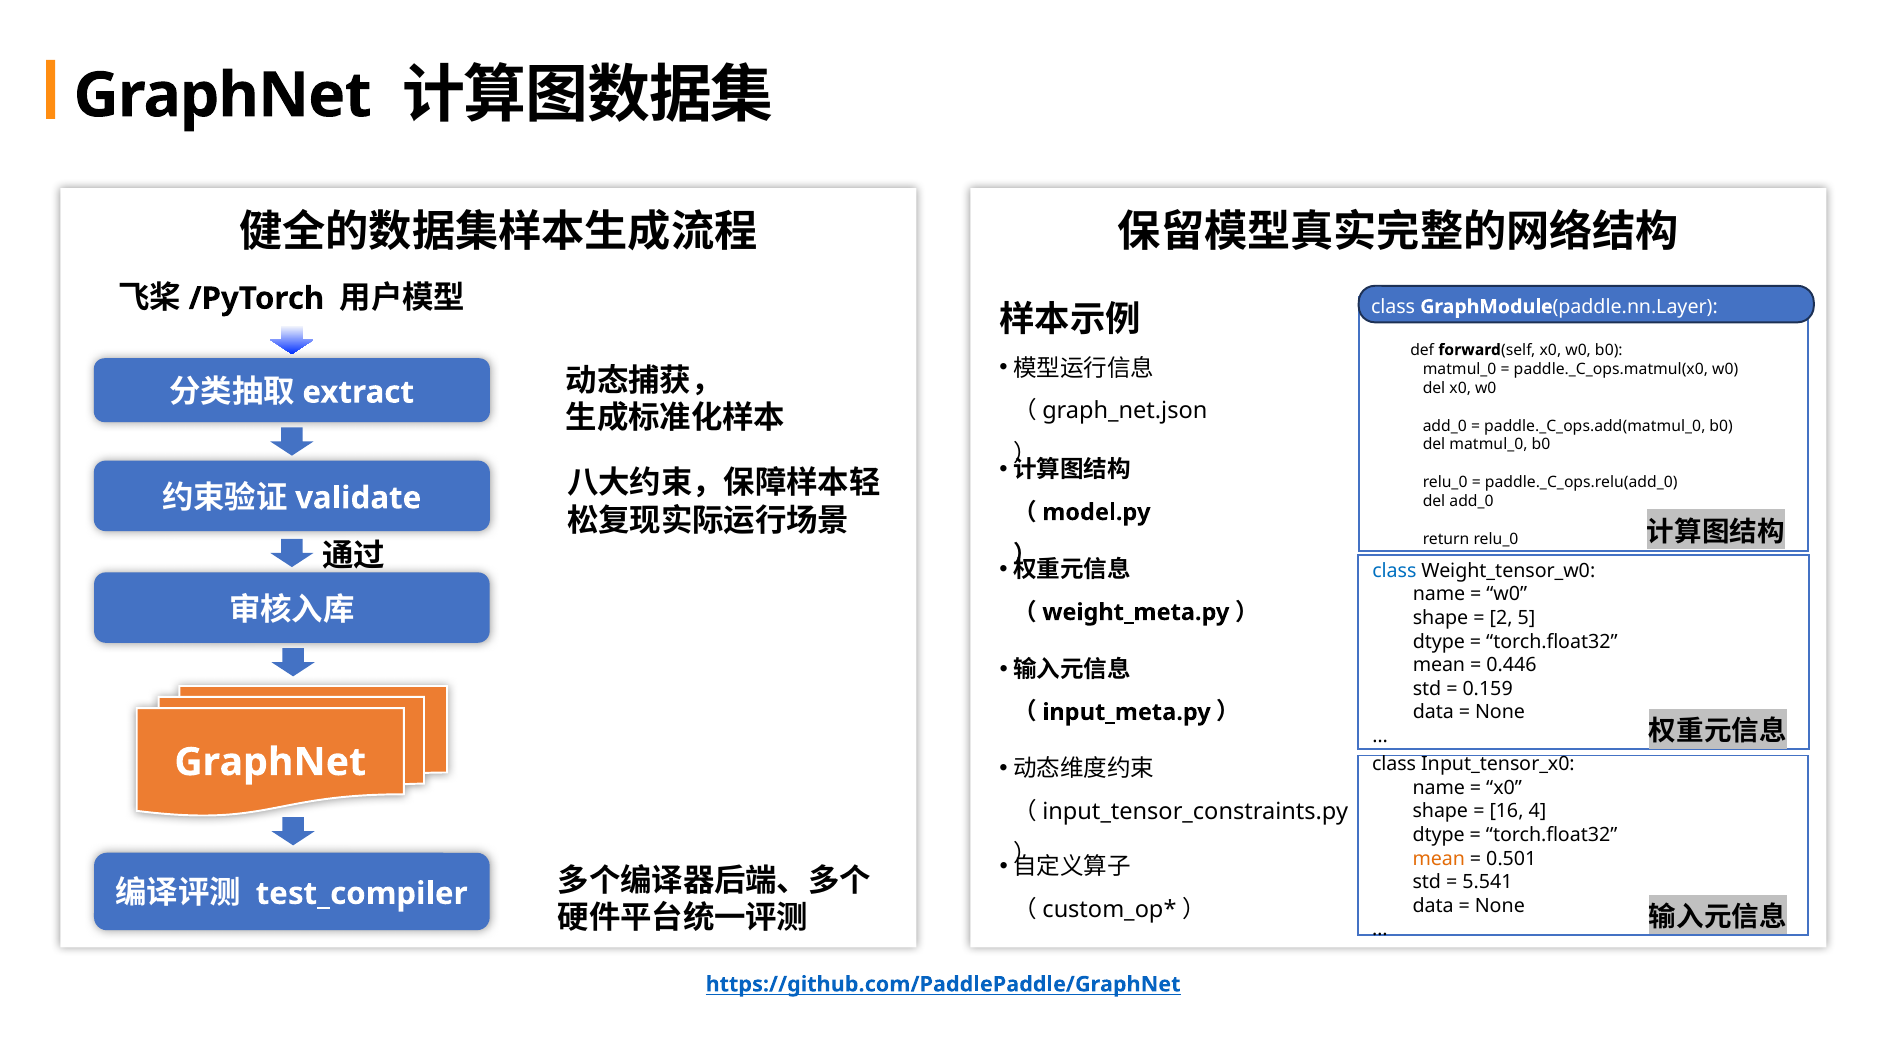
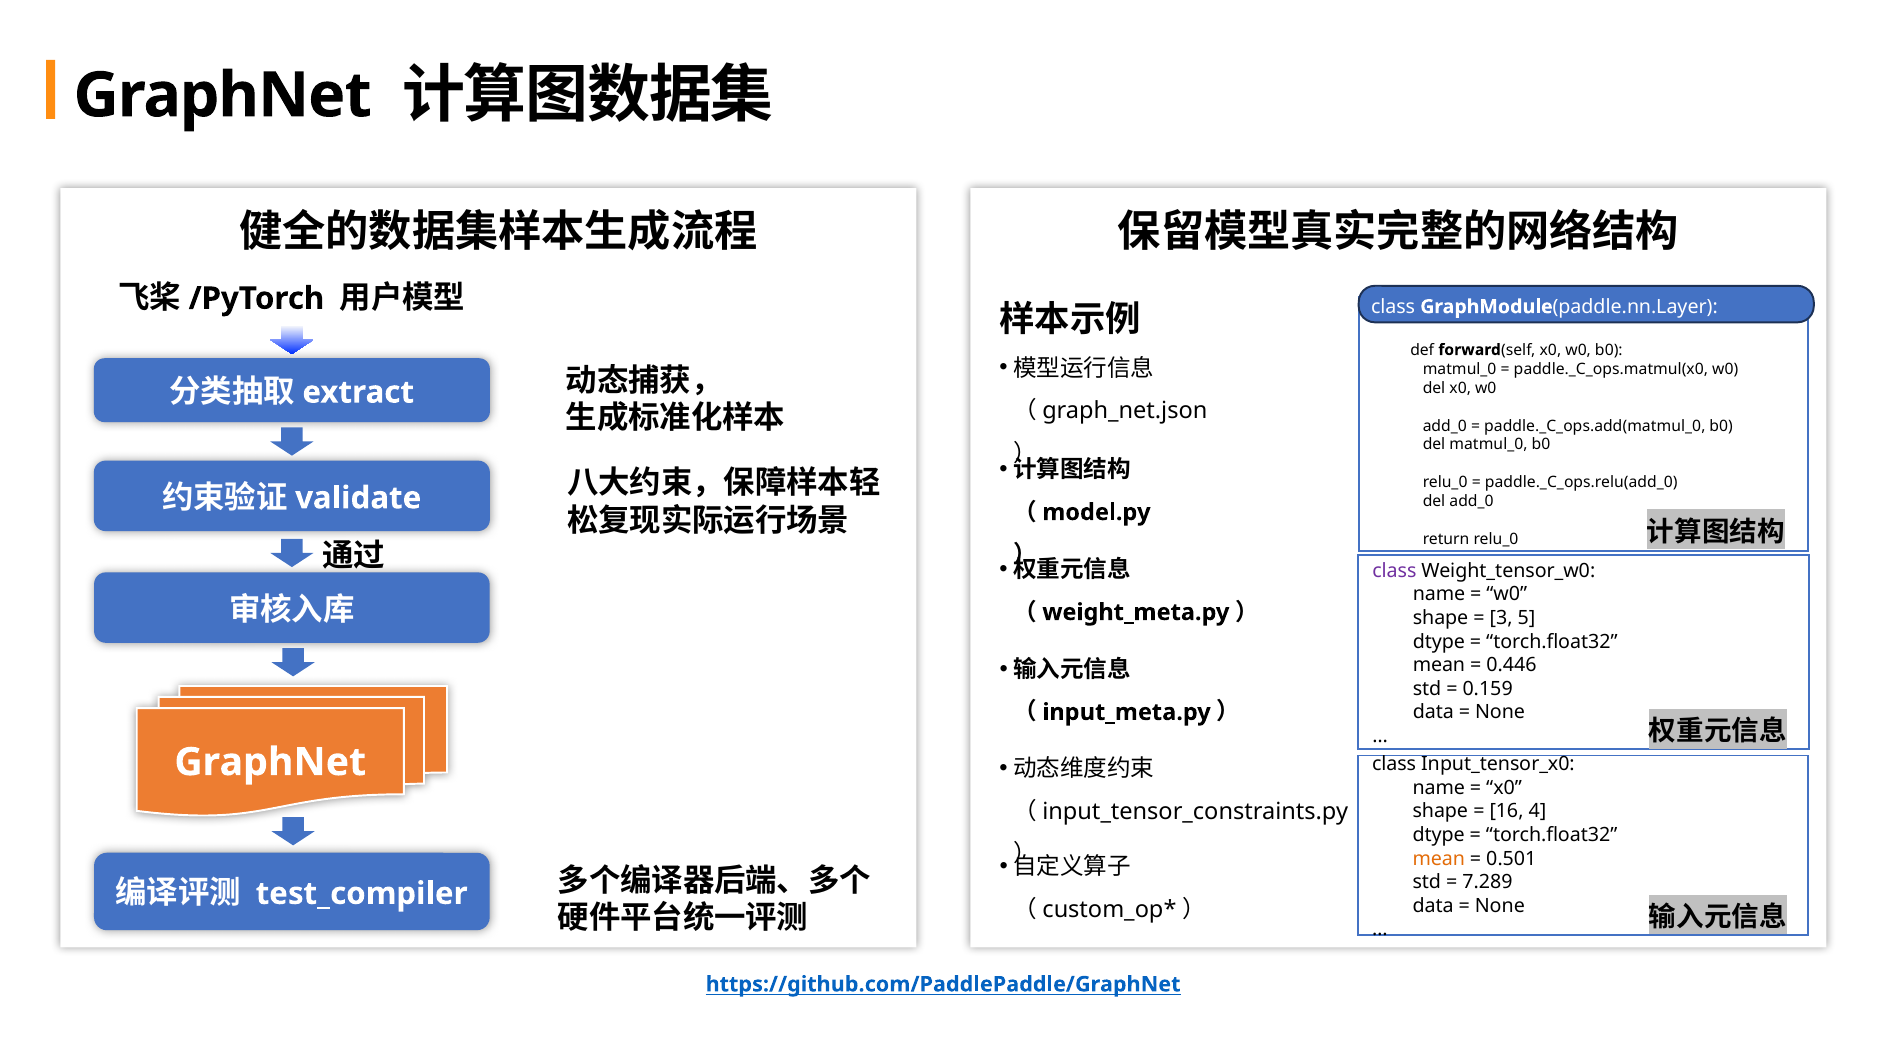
class colour: blue -> purple (1394, 571)
2: 2 -> 3 (1501, 618)
5.541: 5.541 -> 7.289 (1487, 883)
